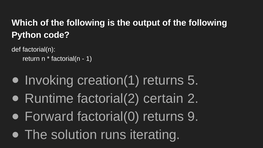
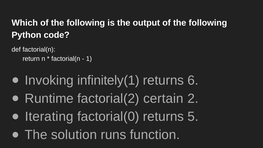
creation(1: creation(1 -> infinitely(1 (108, 80)
5: 5 -> 6 (193, 80)
Forward: Forward -> Iterating (49, 117)
9: 9 -> 5 (193, 117)
iterating: iterating -> function (155, 135)
